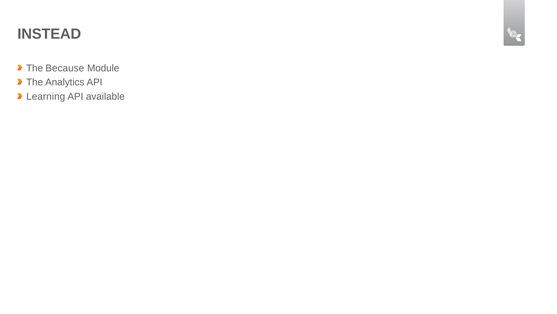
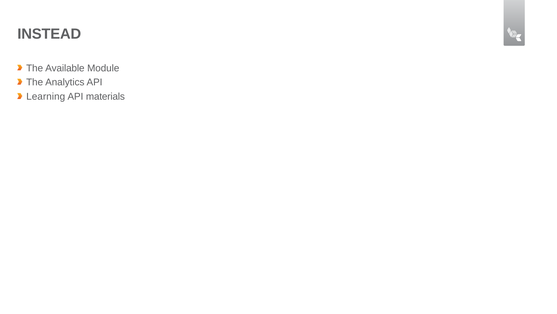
Because: Because -> Available (65, 68)
available: available -> materials (105, 96)
